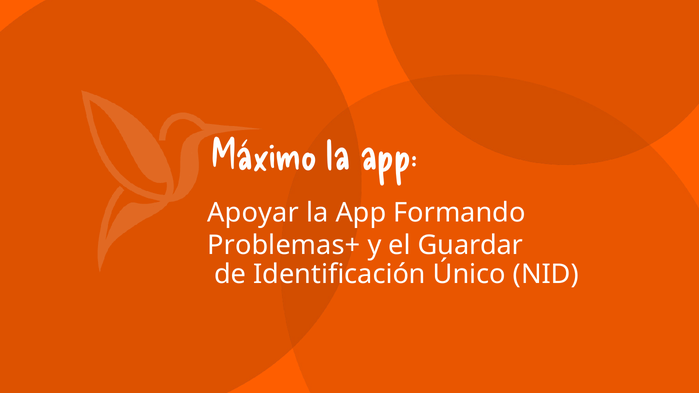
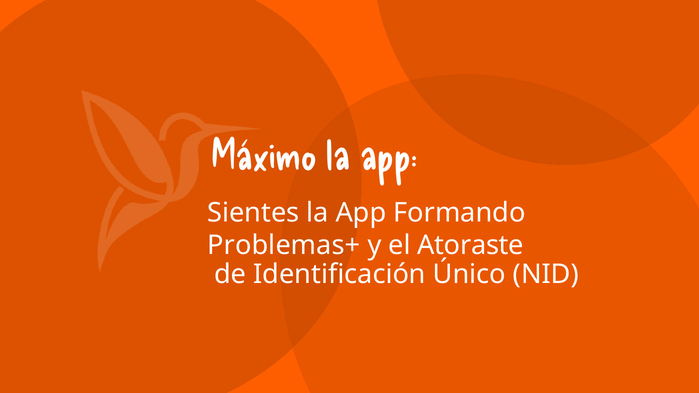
Apoyar: Apoyar -> Sientes (253, 213)
Guardar: Guardar -> Atoraste (470, 246)
